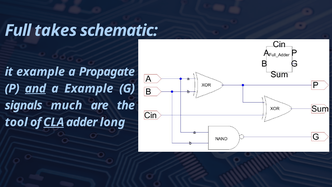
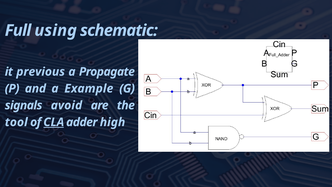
takes: takes -> using (56, 30)
it example: example -> previous (41, 72)
and underline: present -> none (35, 88)
much: much -> avoid (66, 105)
long: long -> high (113, 122)
